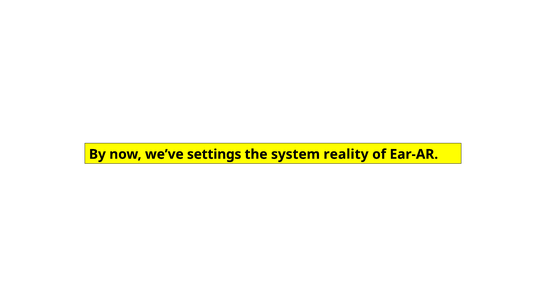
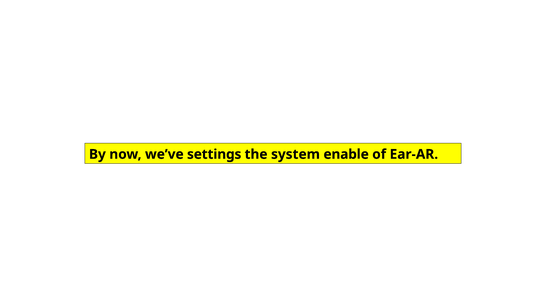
reality: reality -> enable (346, 154)
